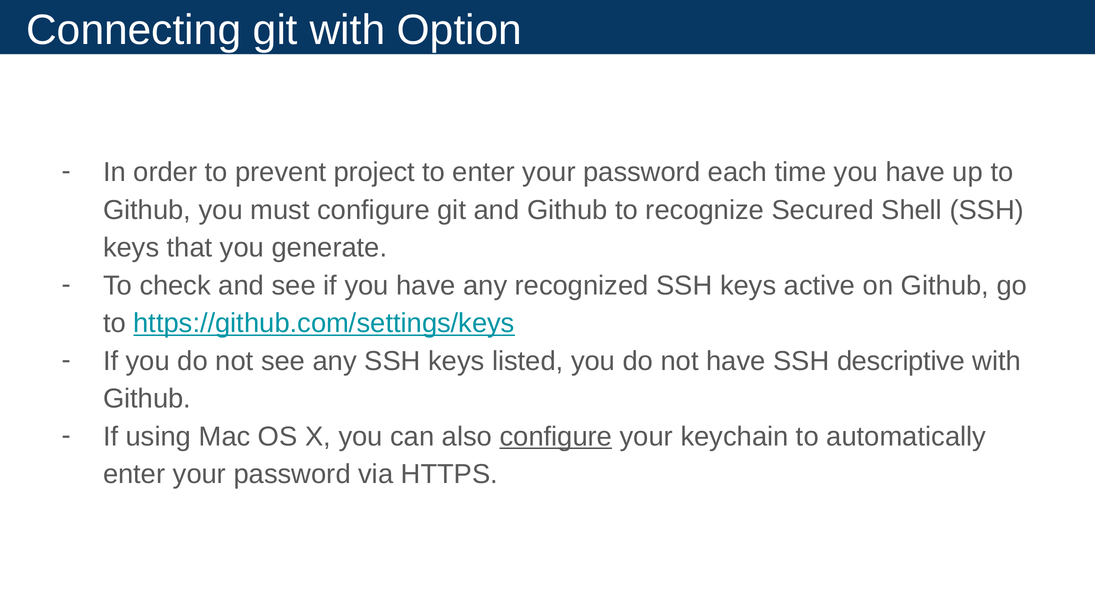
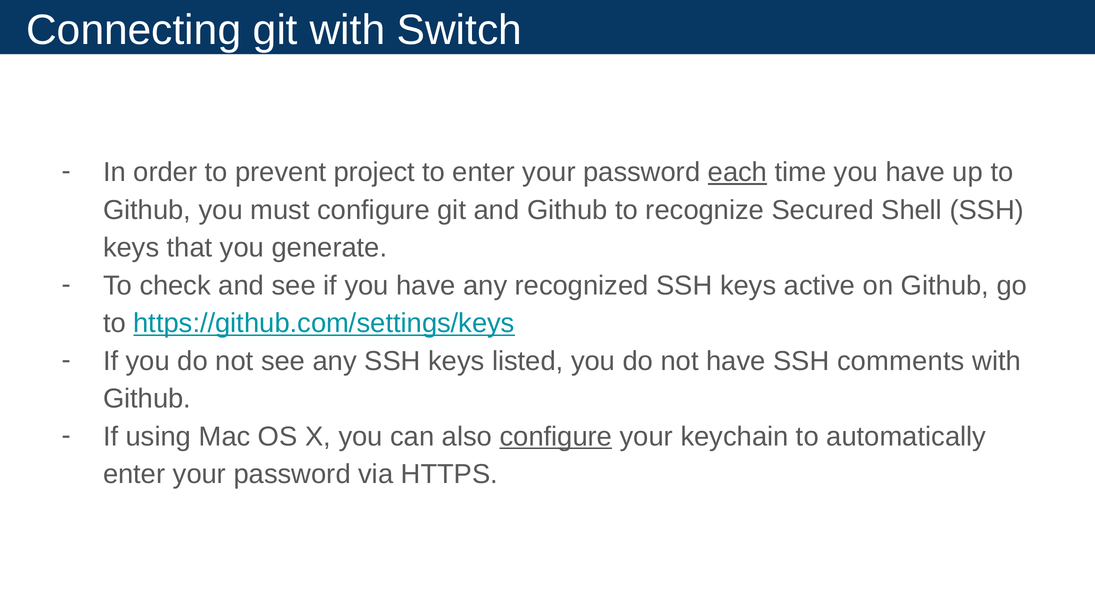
Option: Option -> Switch (460, 30)
each underline: none -> present (738, 172)
descriptive: descriptive -> comments (901, 361)
